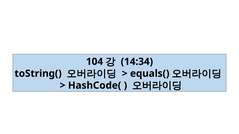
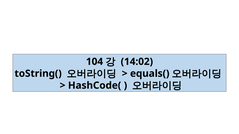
14:34: 14:34 -> 14:02 (137, 62)
